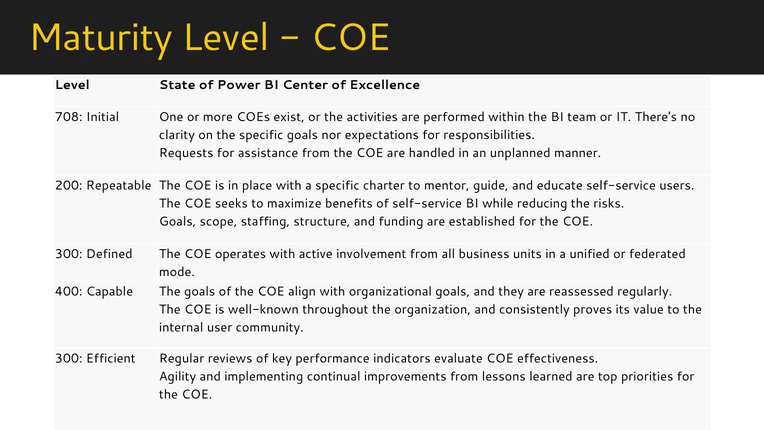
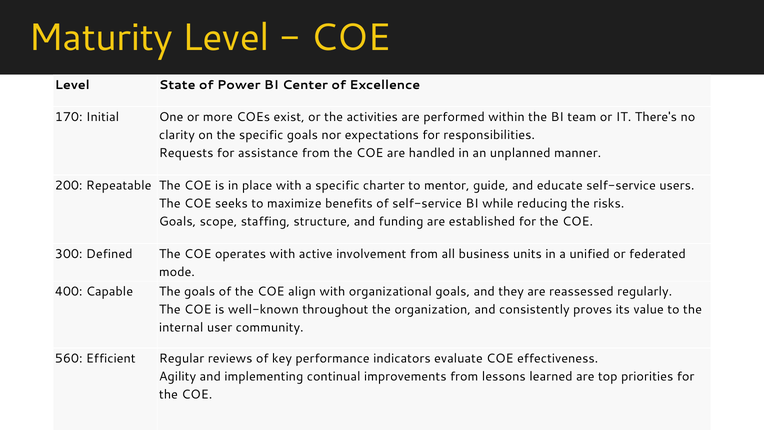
708: 708 -> 170 (69, 117)
300: 300 -> 560 (69, 358)
